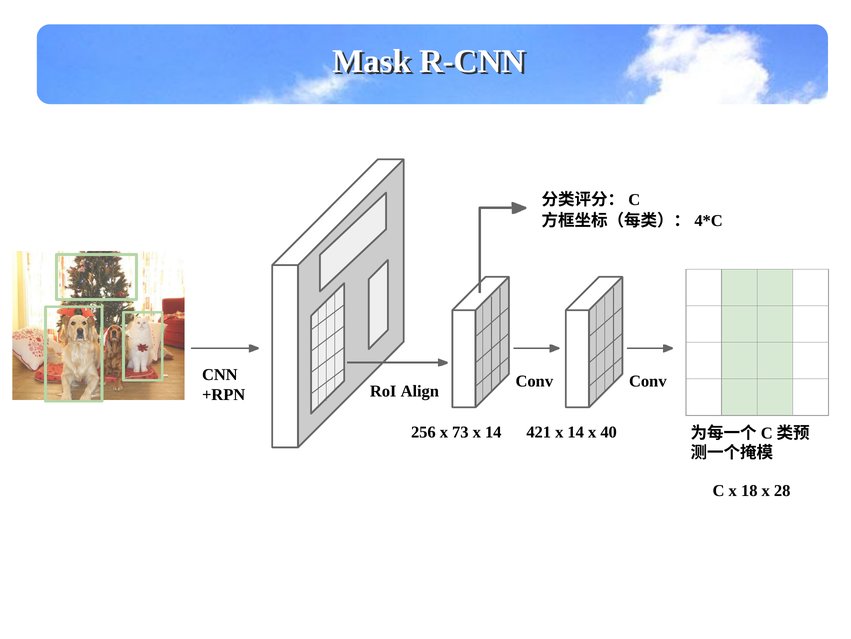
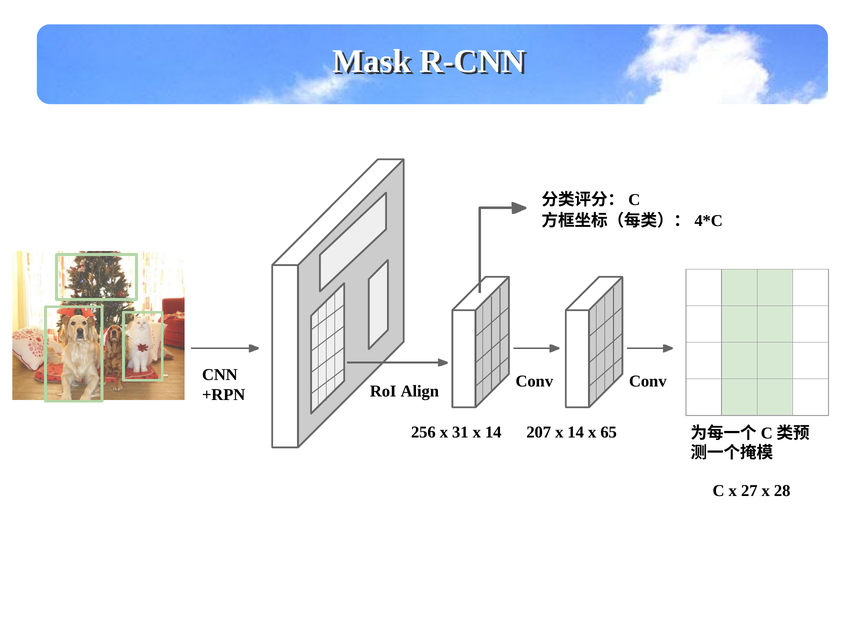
73: 73 -> 31 (460, 432)
421: 421 -> 207 (539, 432)
40: 40 -> 65 (609, 432)
18: 18 -> 27 (749, 490)
